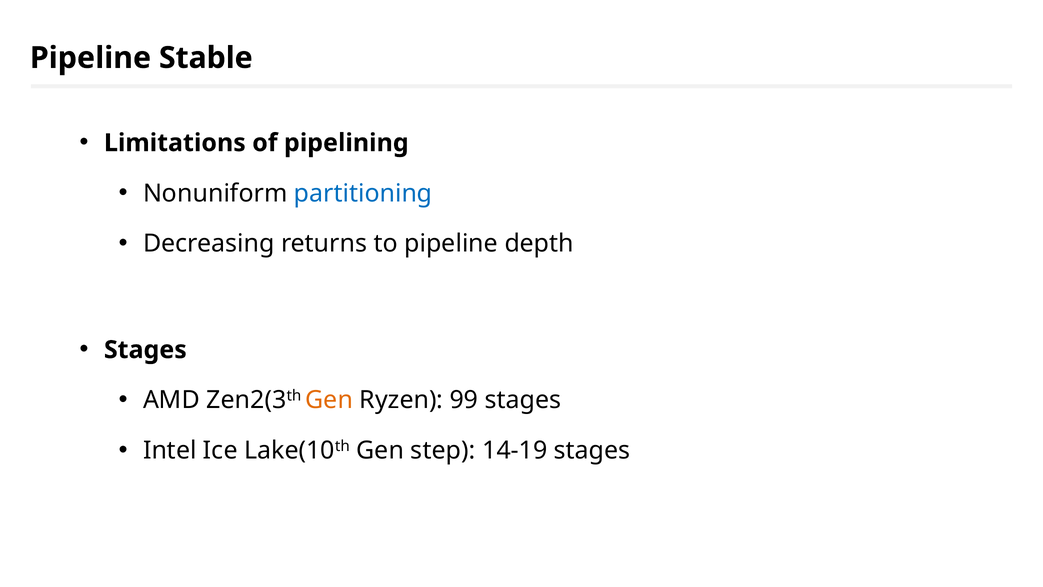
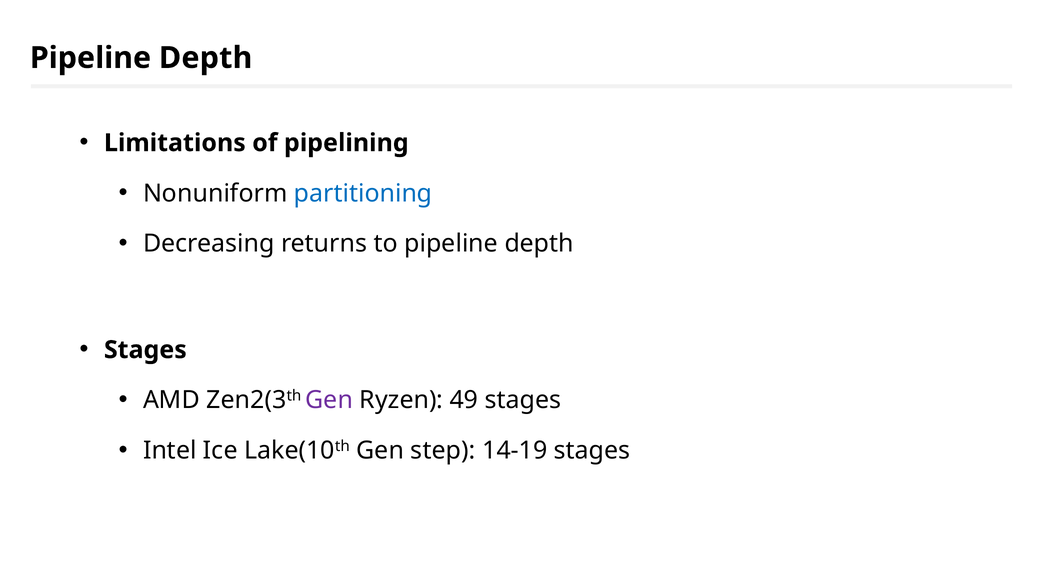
Stable: Stable -> Depth (206, 58)
Gen colour: orange -> purple (329, 400)
99: 99 -> 49 (464, 400)
